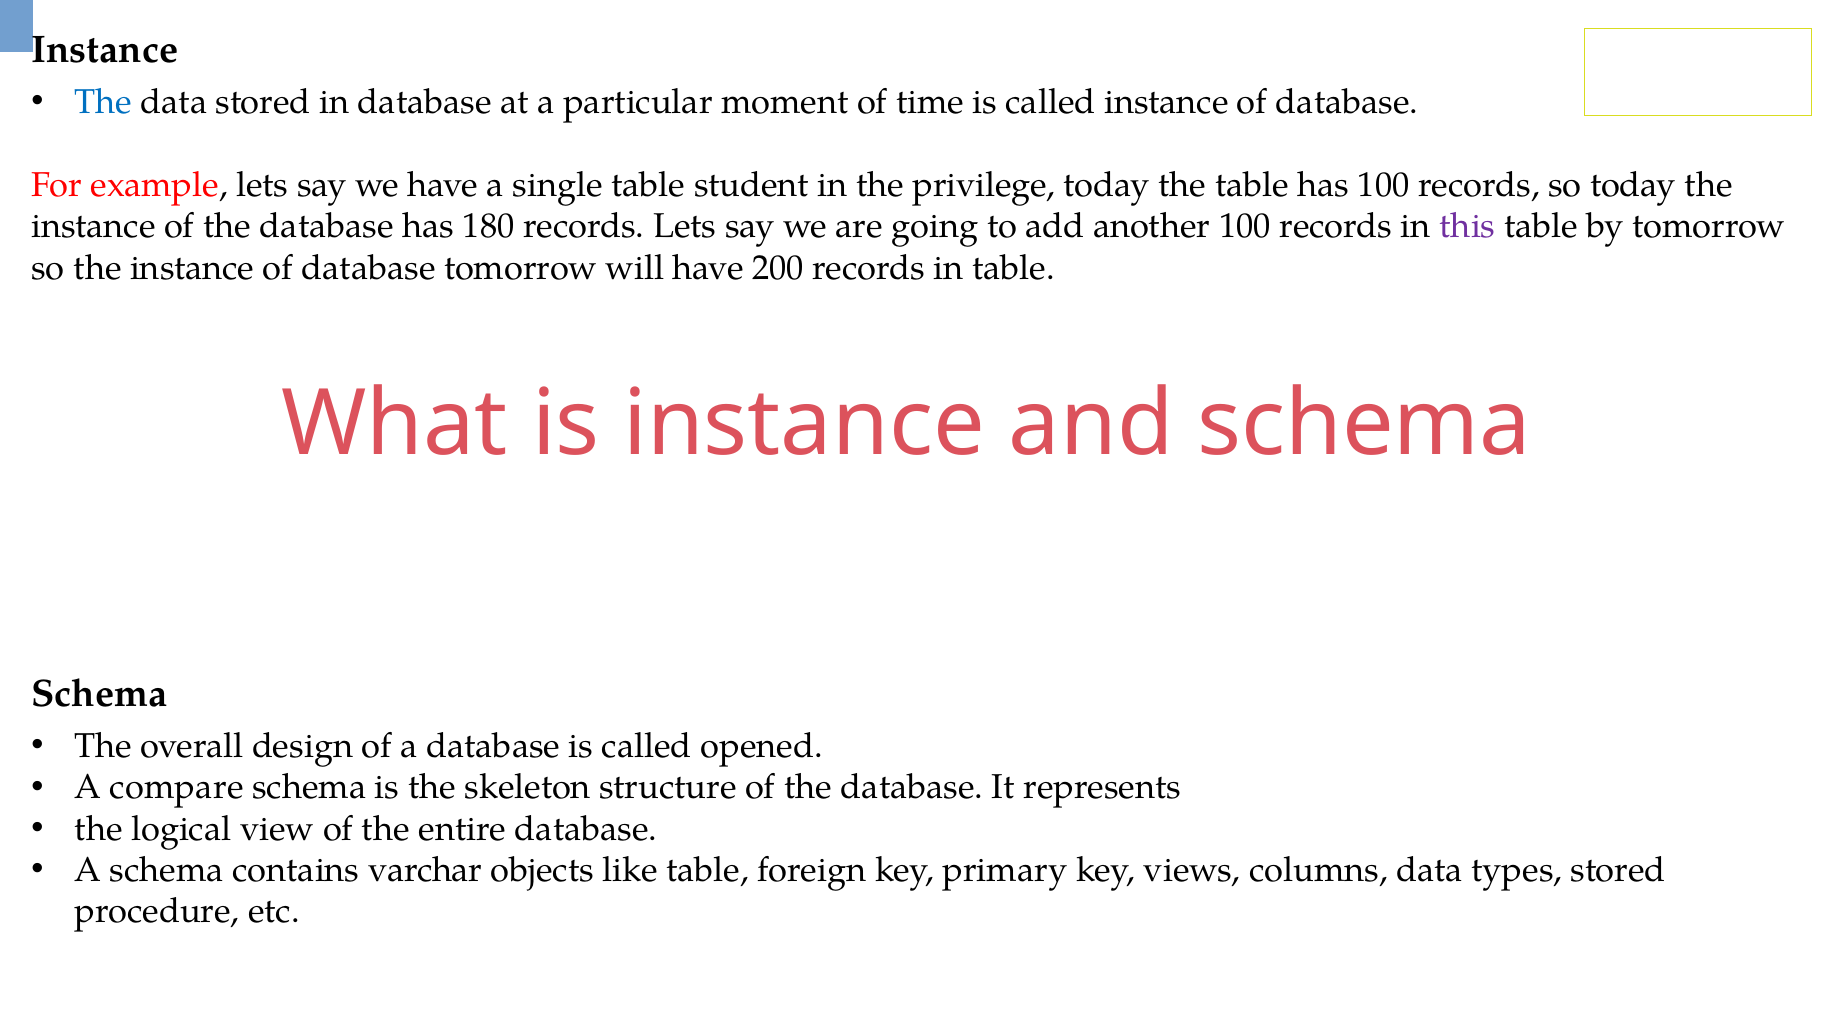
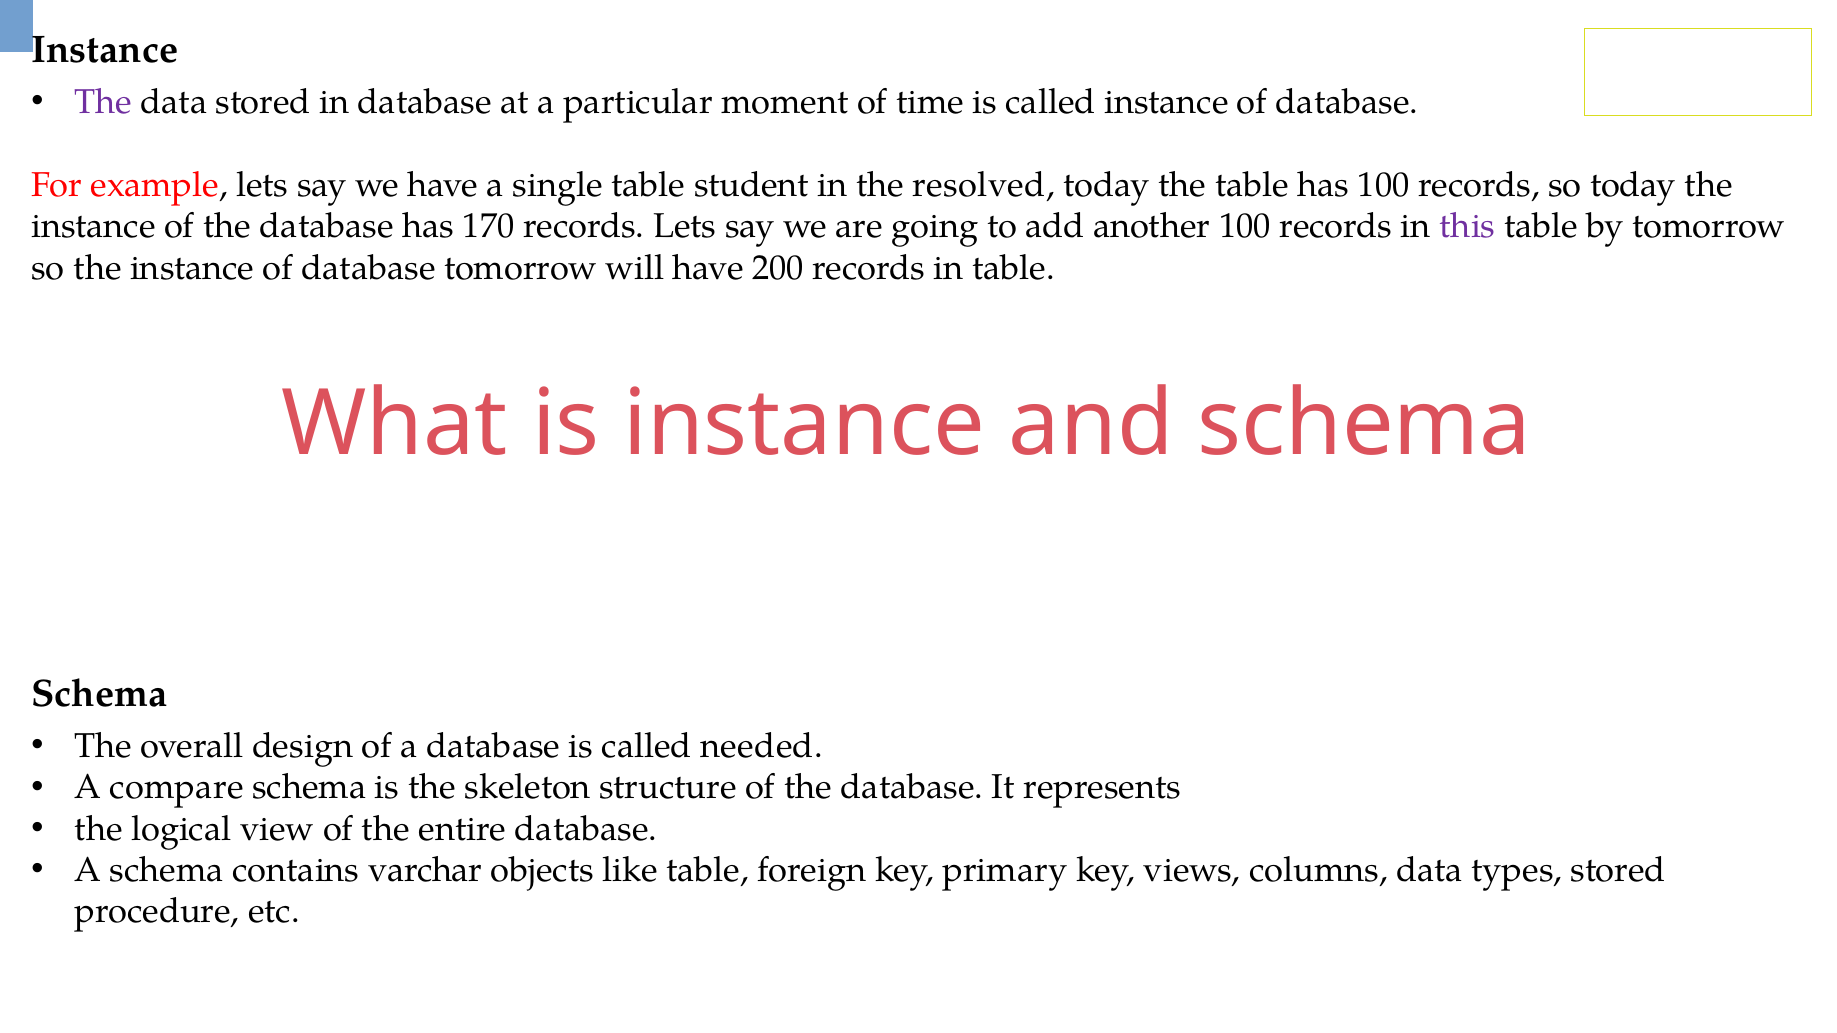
The colour: blue -> purple (103, 102)
privilege: privilege -> resolved (984, 185)
180: 180 -> 170 (489, 226)
opened: opened -> needed (762, 746)
